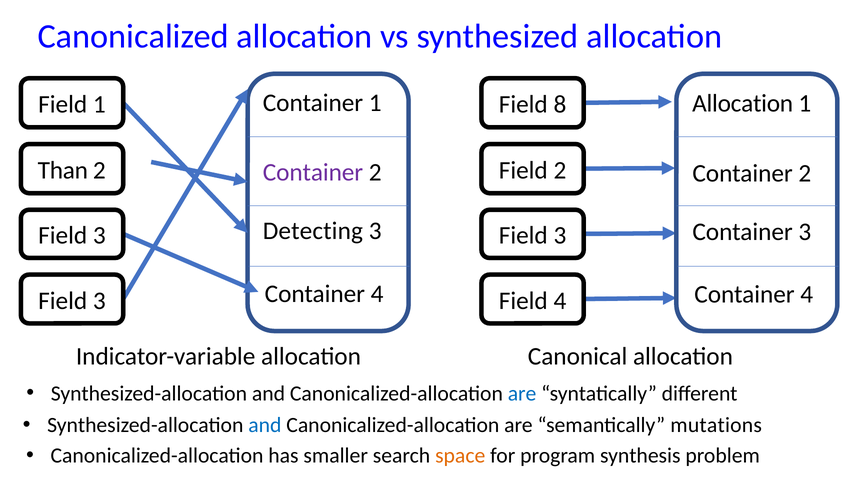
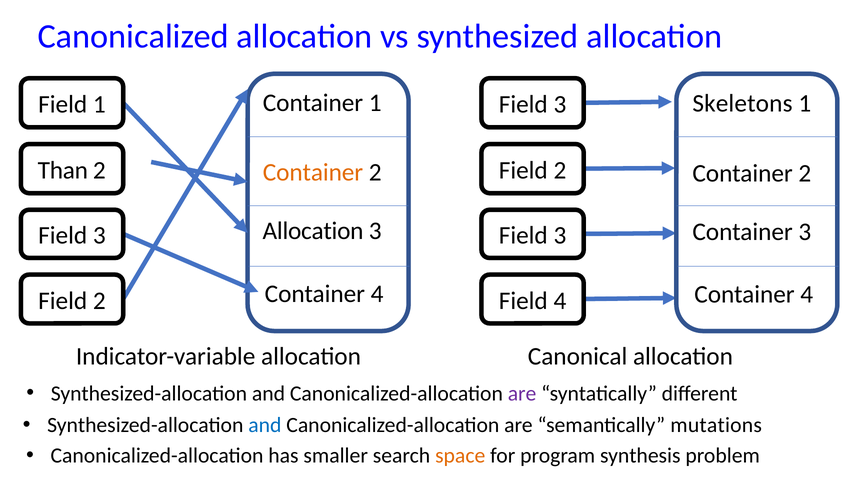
Allocation: Allocation -> Skeletons (742, 104)
8: 8 -> 3 (560, 104)
Container colour: purple -> orange (313, 172)
Detecting: Detecting -> Allocation (313, 231)
3: 3 -> 2 (99, 301)
are colour: blue -> purple (522, 393)
